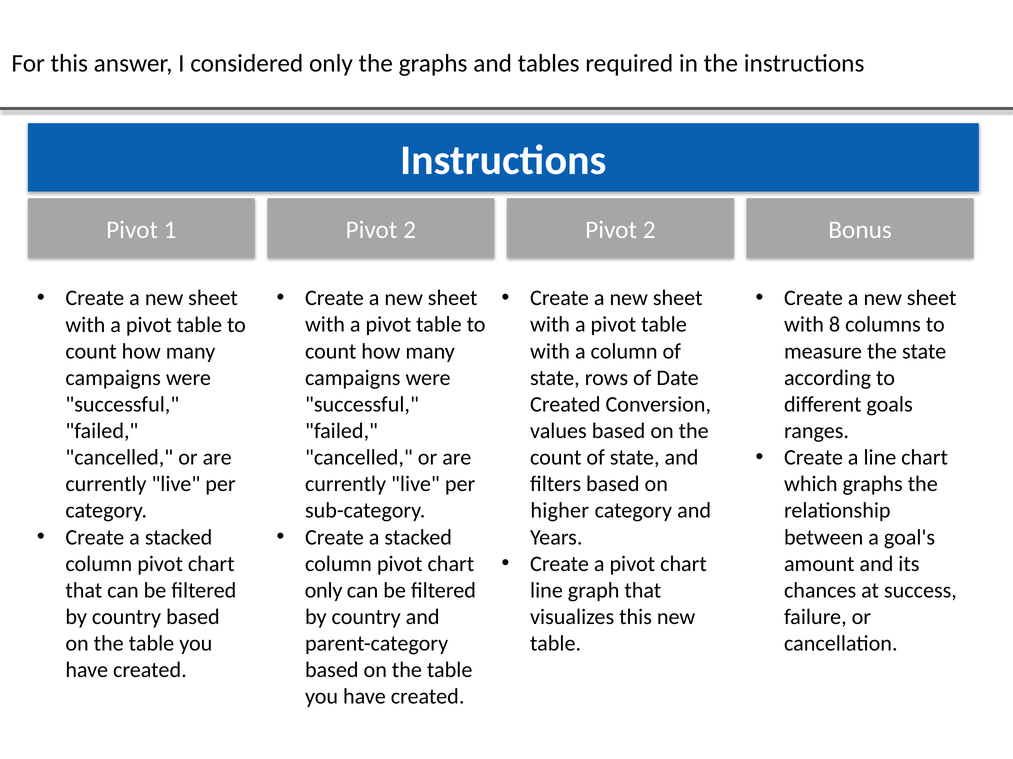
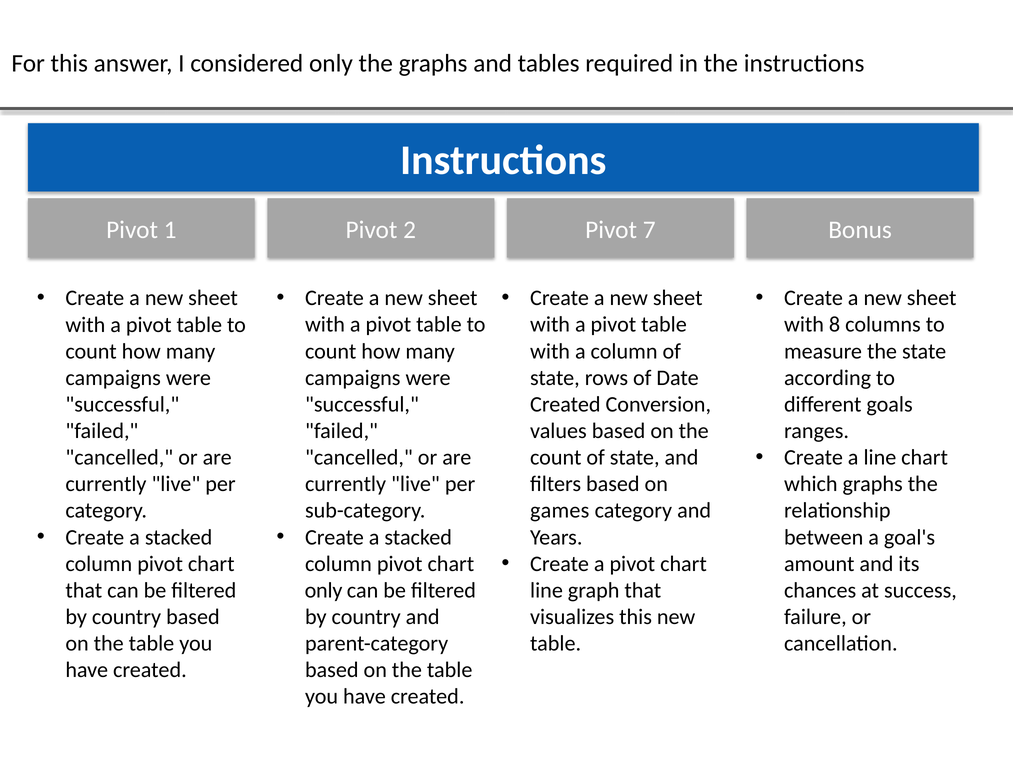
2 Pivot 2: 2 -> 7 (649, 230)
higher: higher -> games (560, 511)
